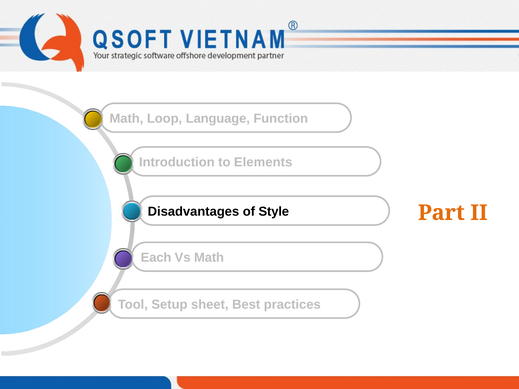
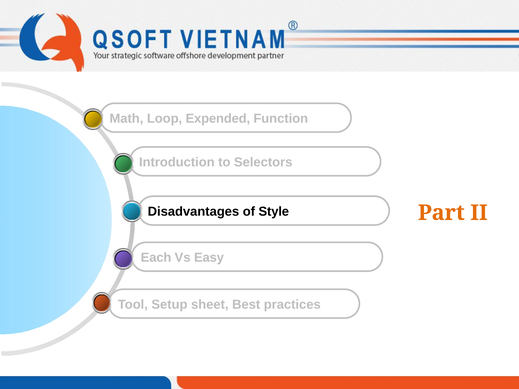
Language: Language -> Expended (218, 119)
Elements: Elements -> Selectors (263, 162)
Vs Math: Math -> Easy (209, 258)
